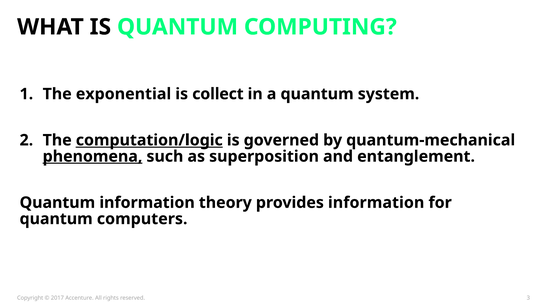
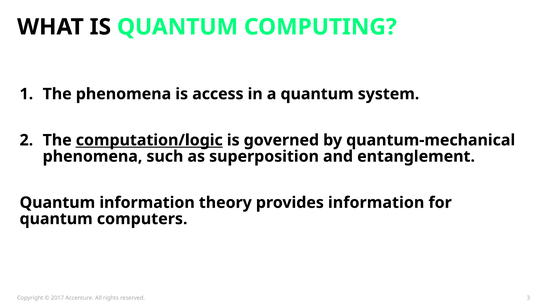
The exponential: exponential -> phenomena (123, 94)
collect: collect -> access (218, 94)
phenomena underline: present -> none (93, 156)
